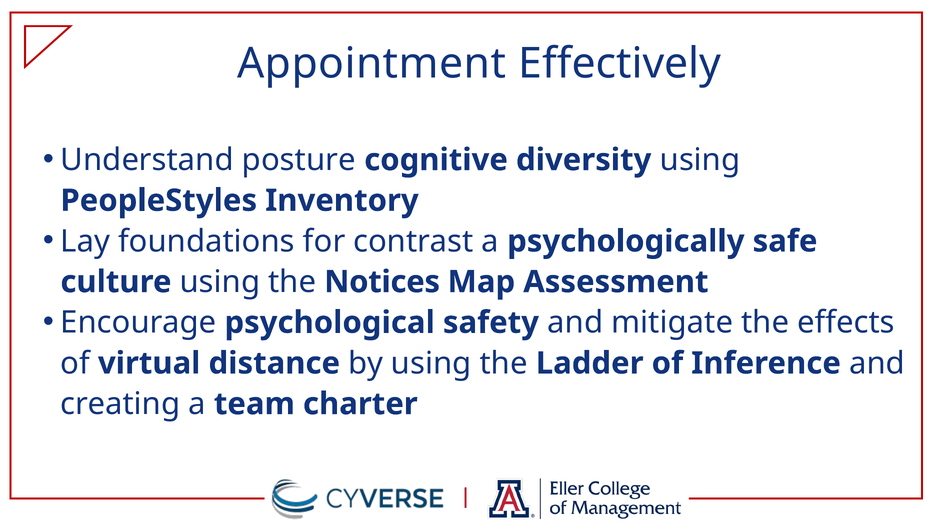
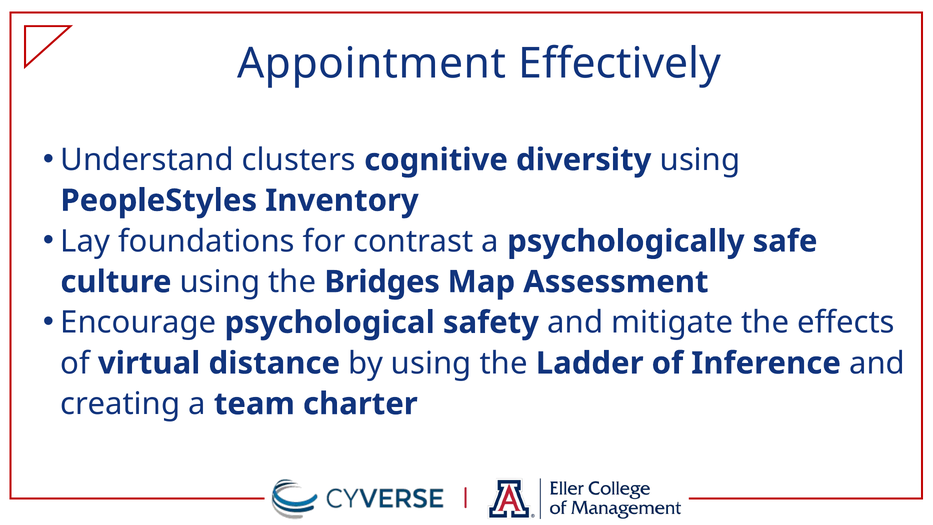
posture: posture -> clusters (299, 160)
Notices: Notices -> Bridges (382, 282)
